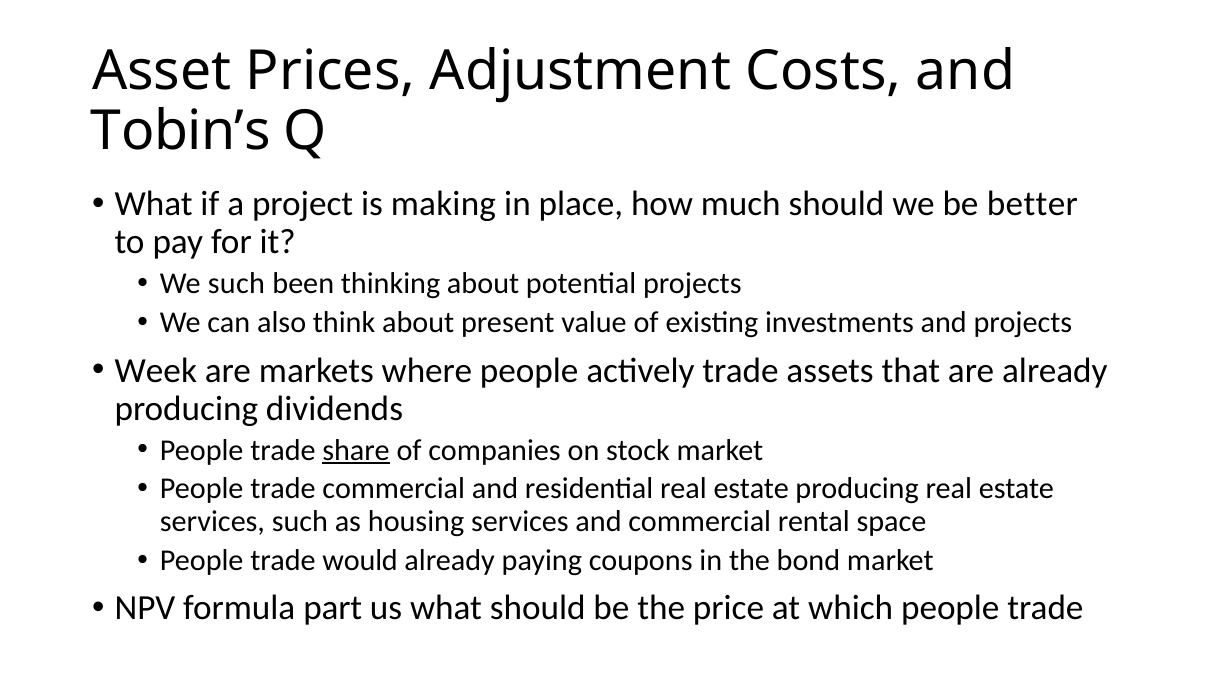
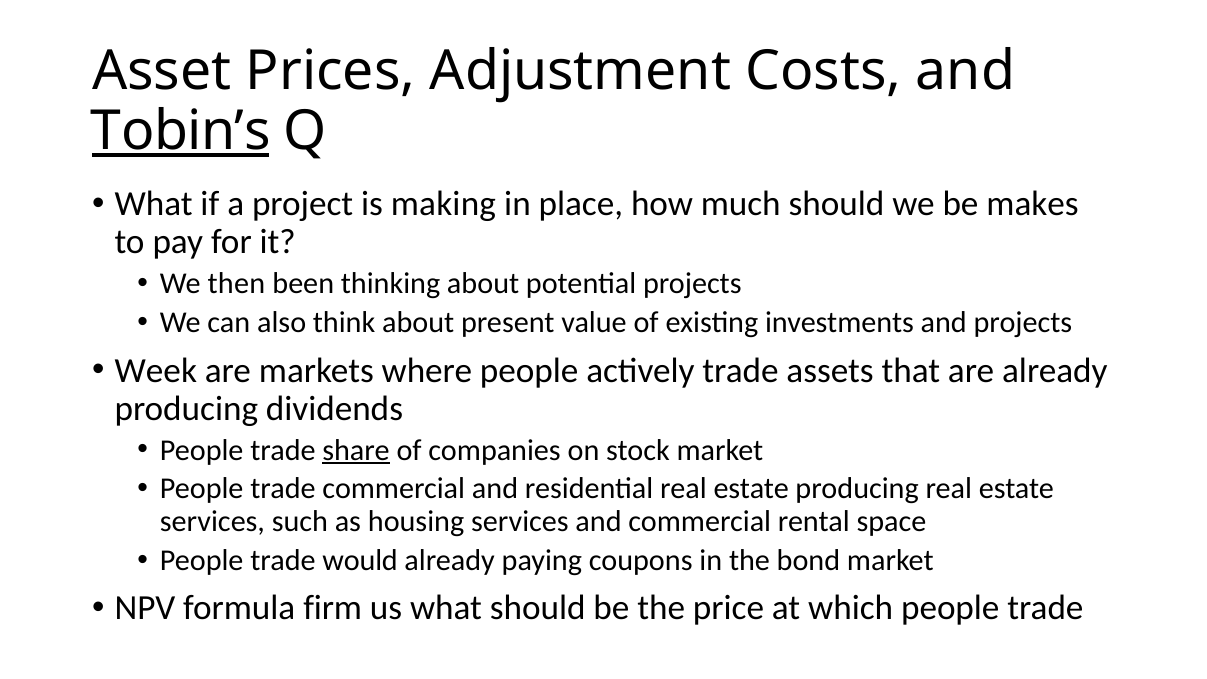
Tobin’s underline: none -> present (181, 131)
better: better -> makes (1033, 204)
We such: such -> then (236, 284)
part: part -> firm (333, 608)
